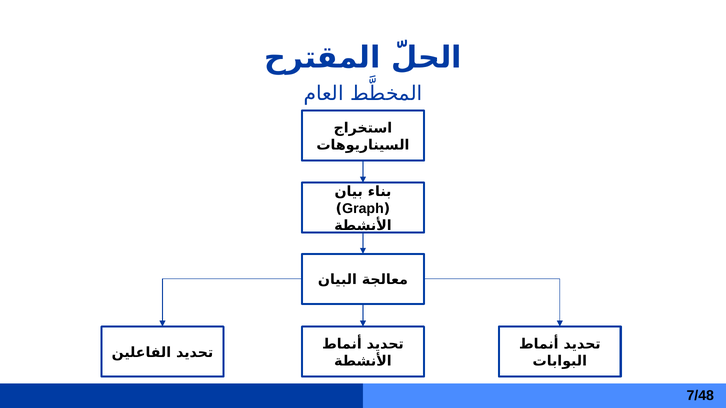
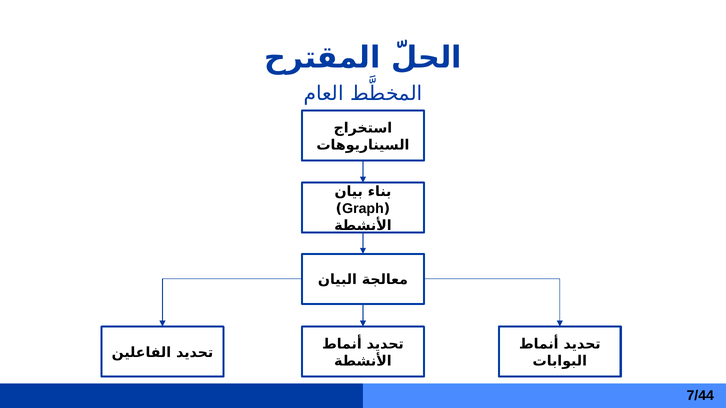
7/48: 7/48 -> 7/44 (700, 396)
